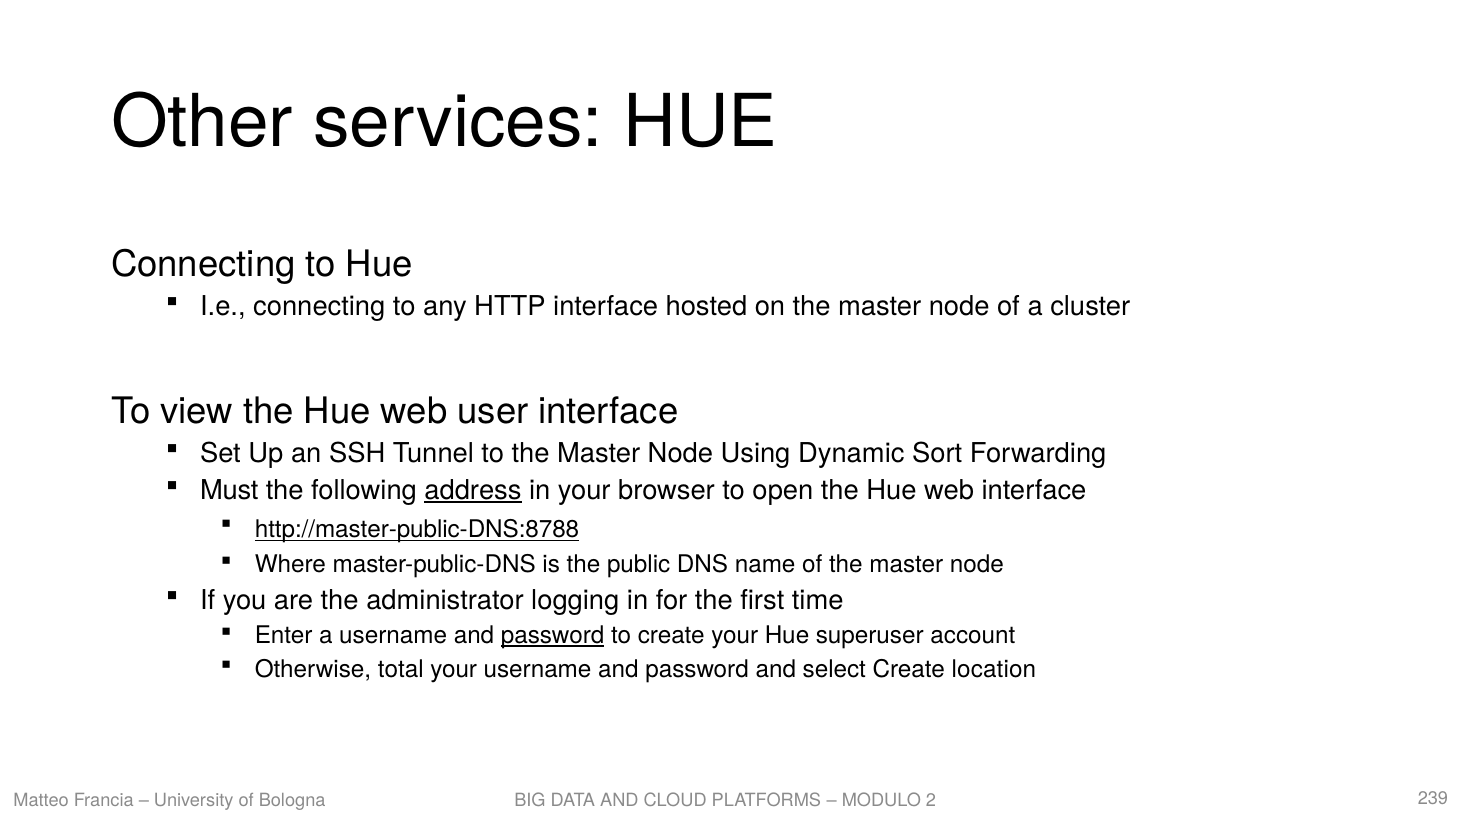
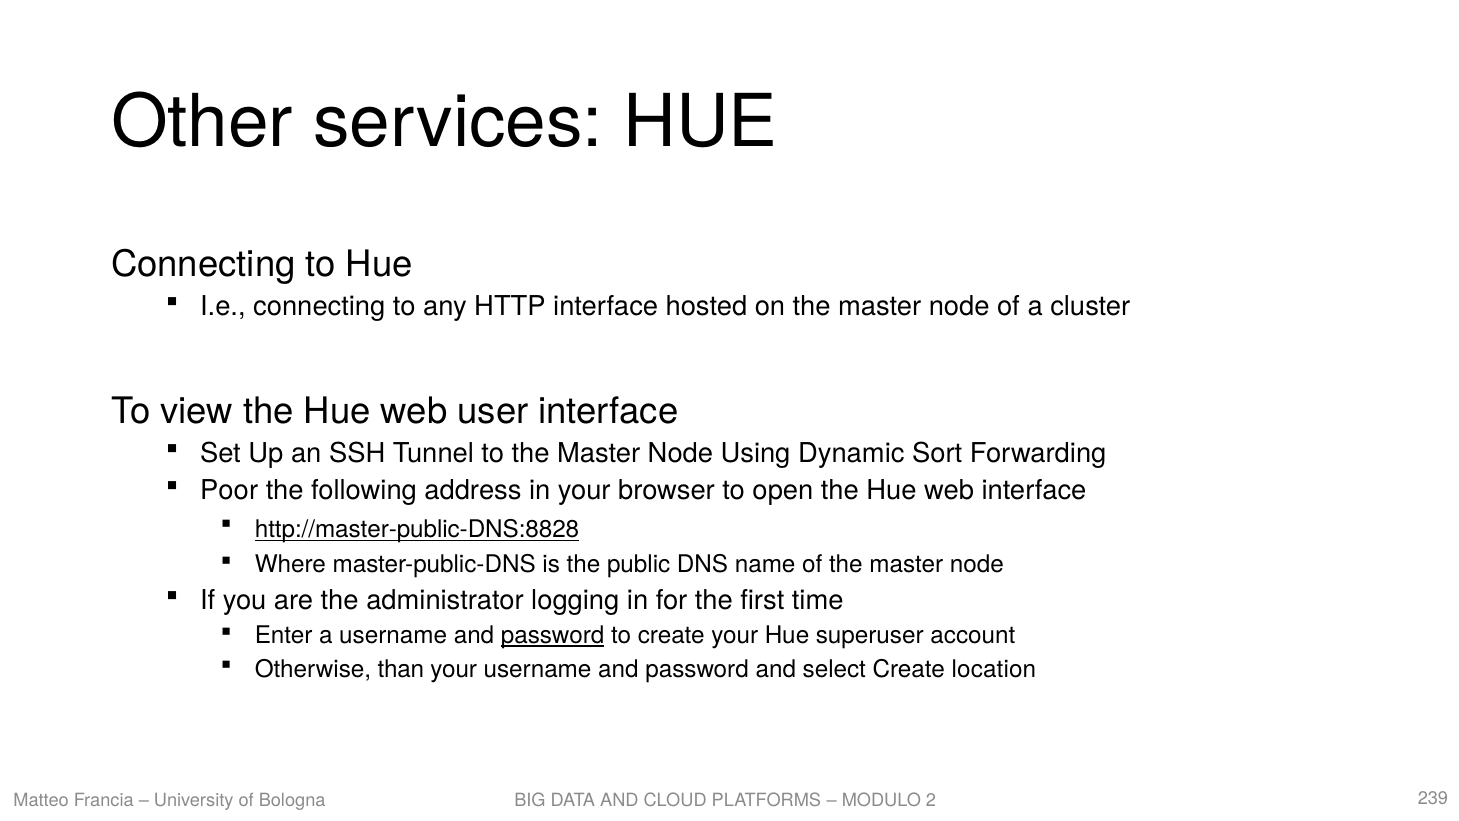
Must: Must -> Poor (229, 490)
address underline: present -> none (473, 490)
http://master-public-DNS:8788: http://master-public-DNS:8788 -> http://master-public-DNS:8828 (417, 529)
total: total -> than (401, 669)
